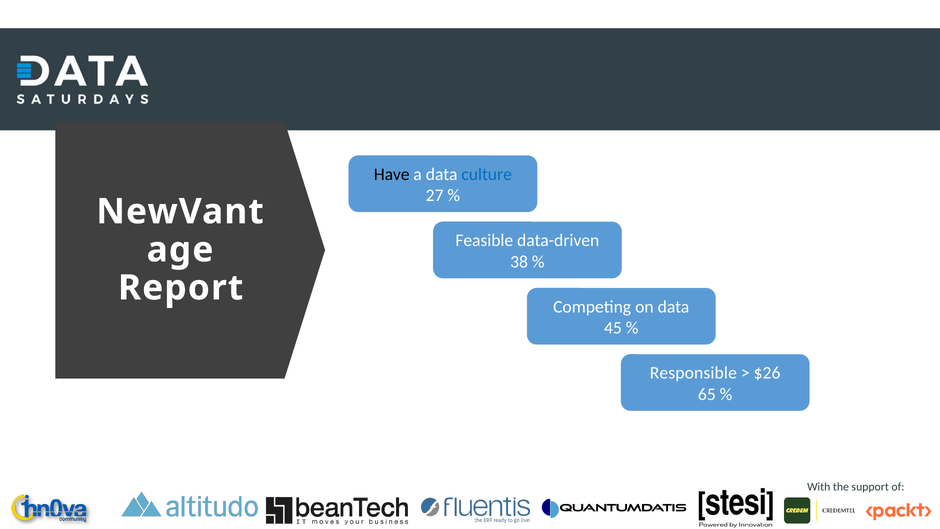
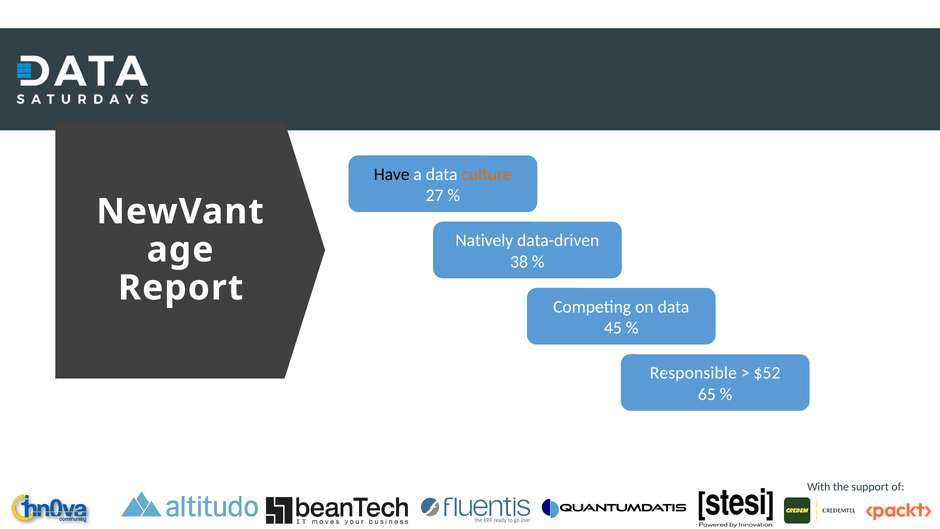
culture colour: blue -> orange (487, 174)
Feasible: Feasible -> Natively (484, 241)
$26: $26 -> $52 (767, 373)
